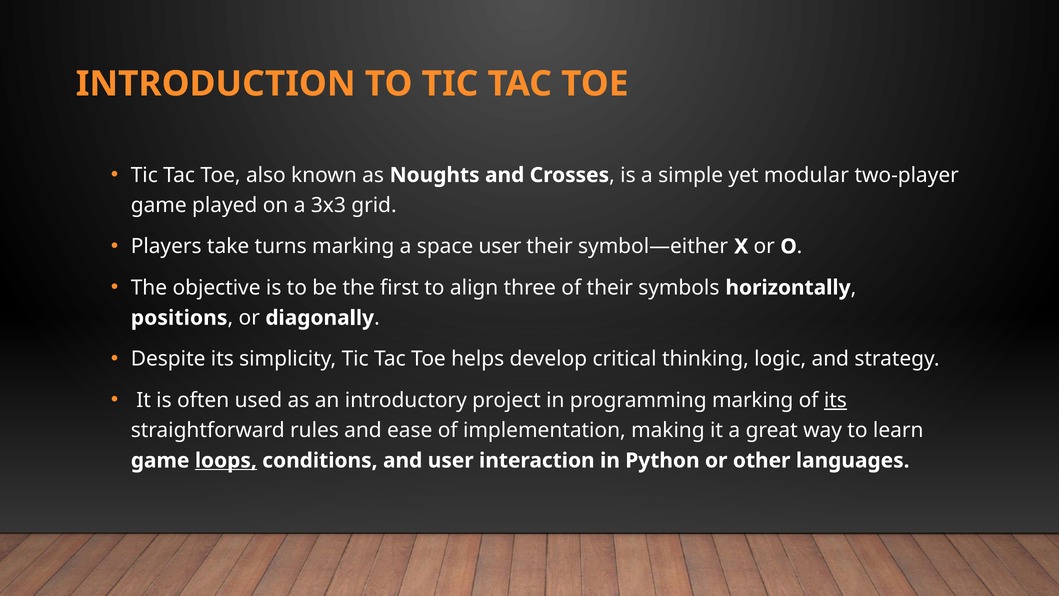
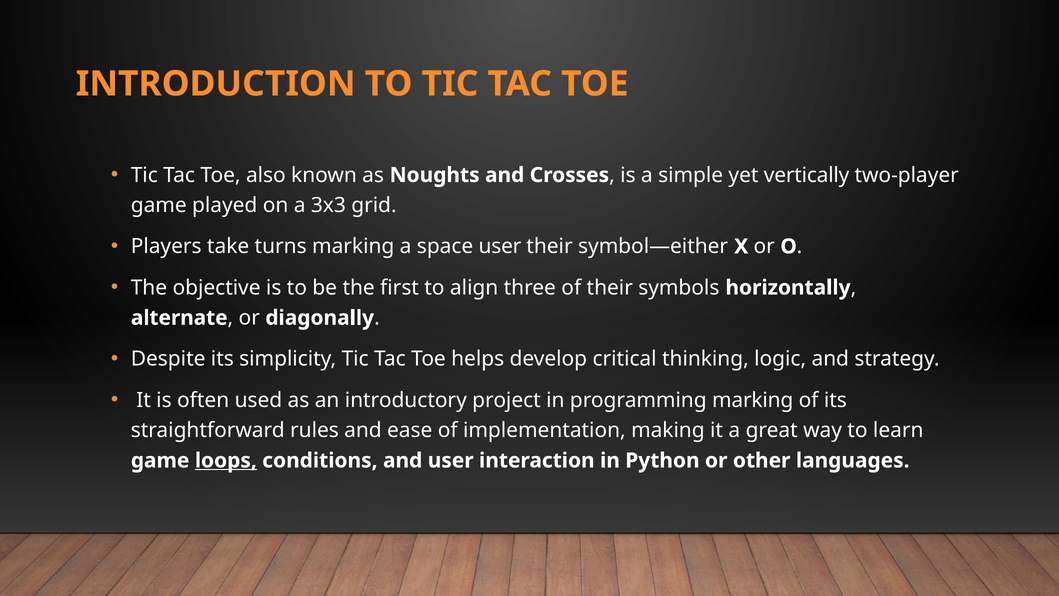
modular: modular -> vertically (807, 175)
positions: positions -> alternate (179, 318)
its underline: present -> none (835, 400)
